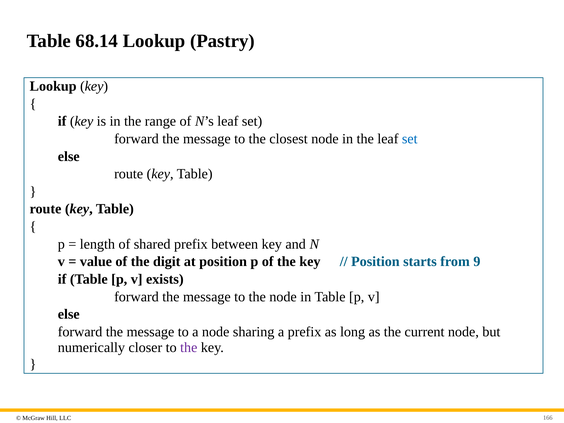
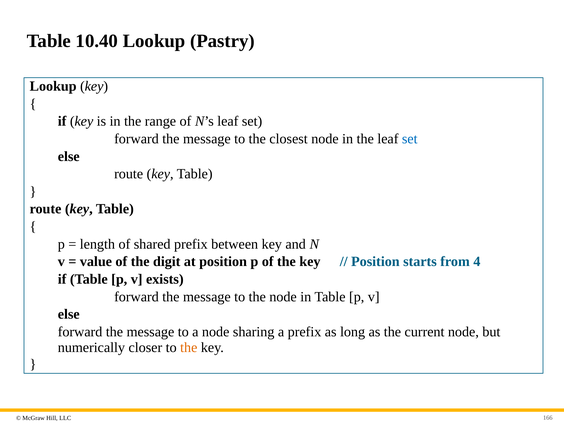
68.14: 68.14 -> 10.40 (97, 41)
9: 9 -> 4 (477, 262)
the colour: purple -> orange (189, 347)
